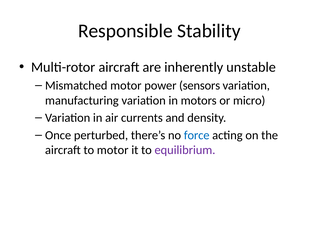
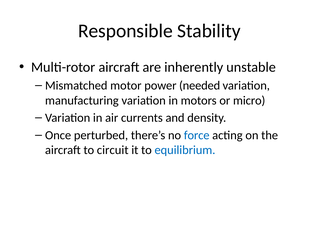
sensors: sensors -> needed (200, 85)
to motor: motor -> circuit (113, 150)
equilibrium colour: purple -> blue (185, 150)
